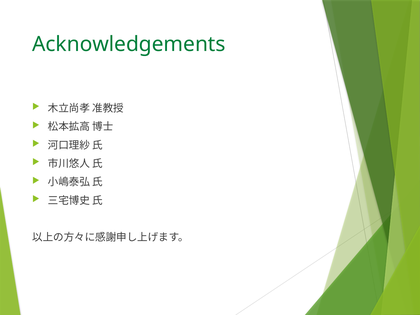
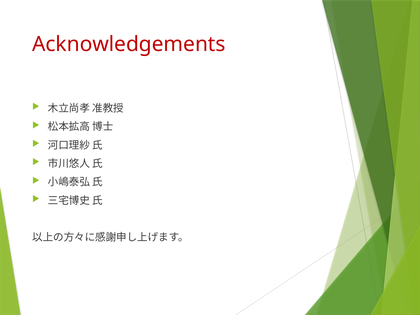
Acknowledgements colour: green -> red (129, 44)
